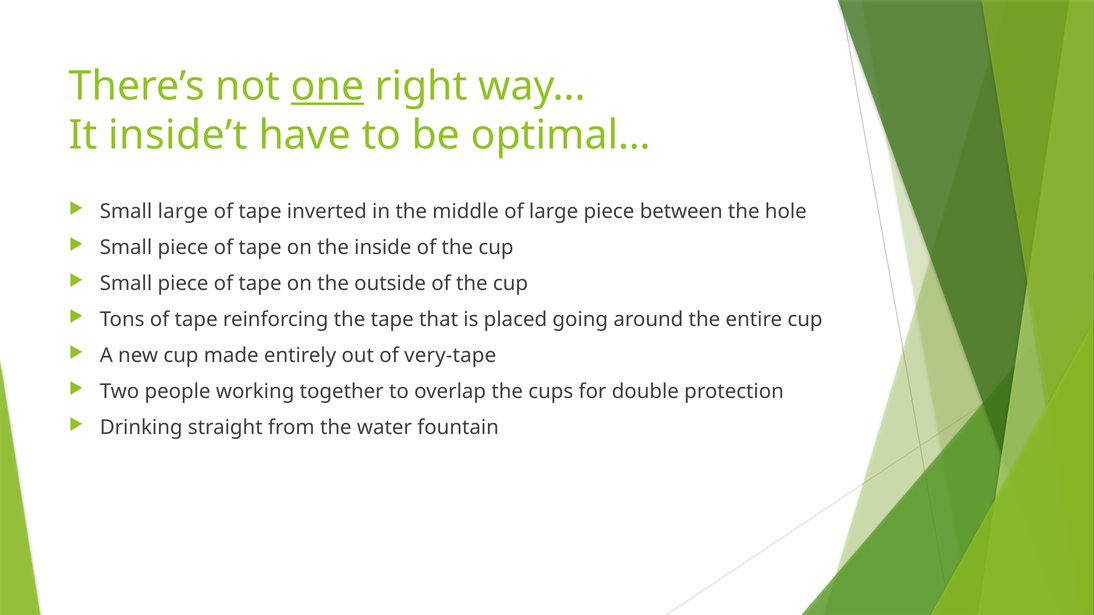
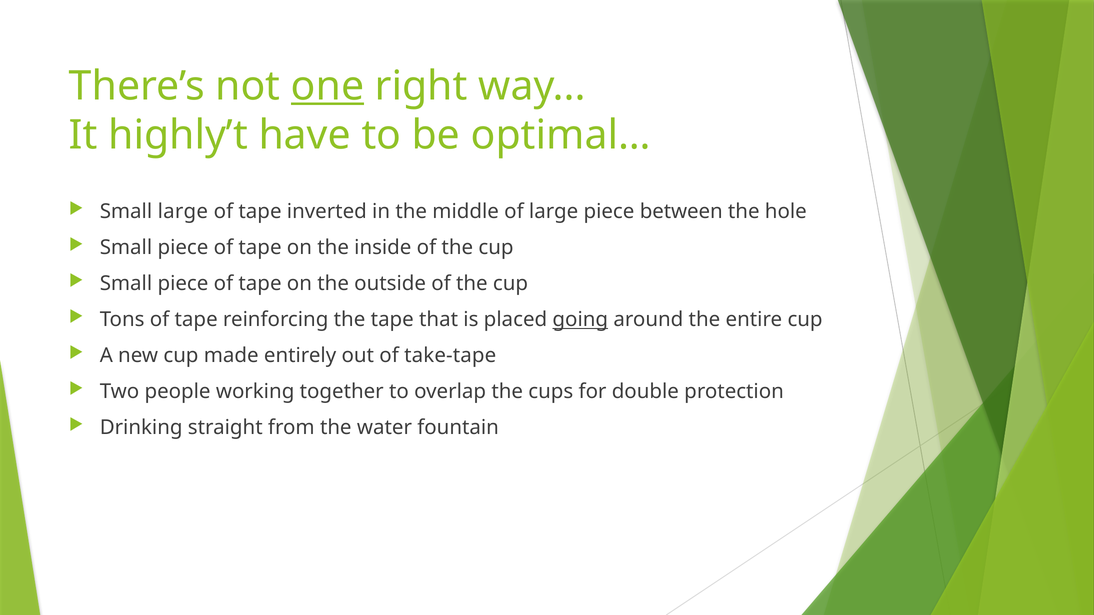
inside’t: inside’t -> highly’t (178, 136)
going underline: none -> present (580, 320)
very-tape: very-tape -> take-tape (450, 356)
